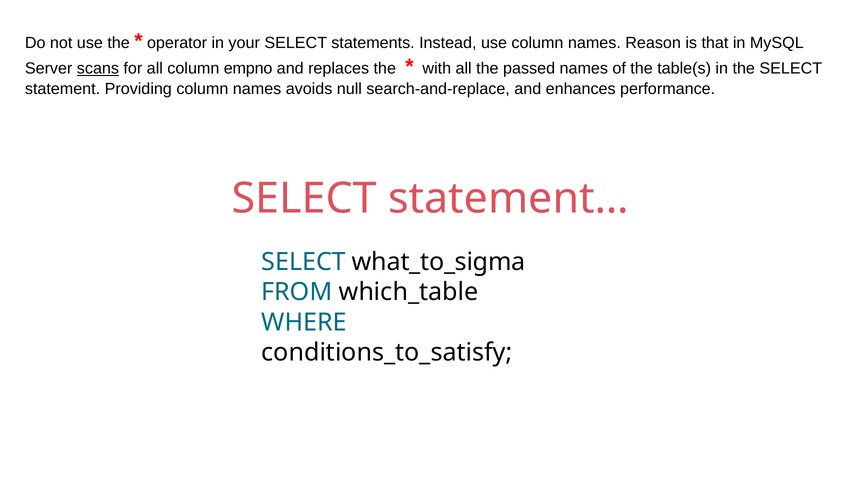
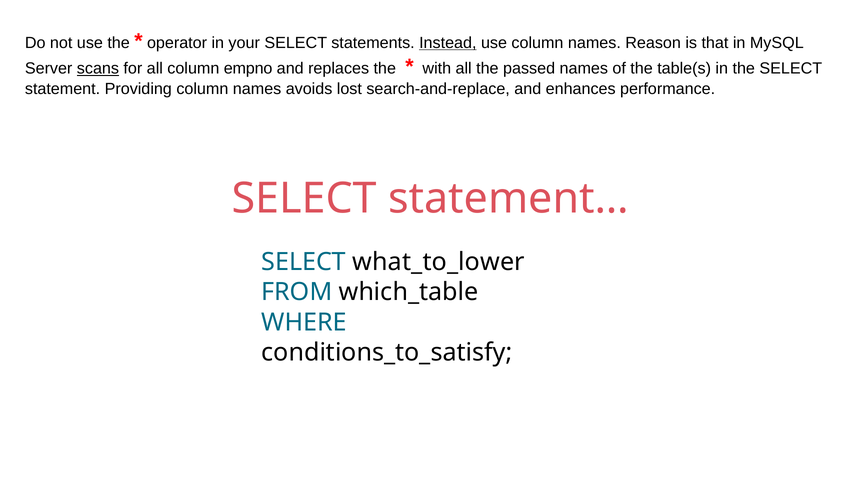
Instead underline: none -> present (448, 43)
null: null -> lost (349, 89)
what_to_sigma: what_to_sigma -> what_to_lower (439, 262)
